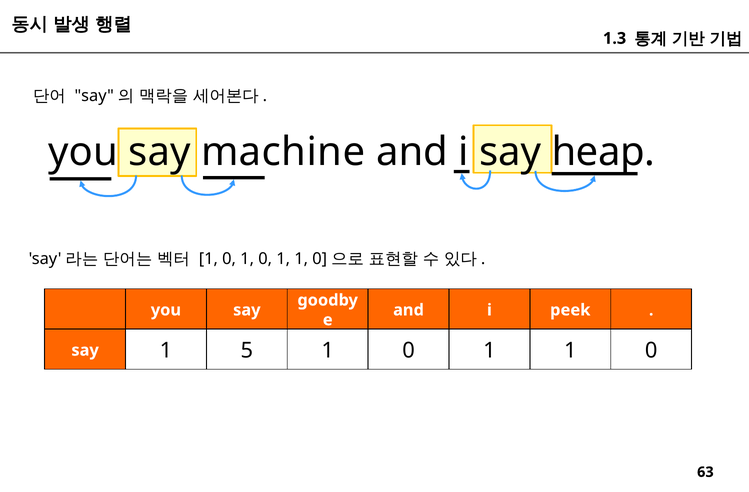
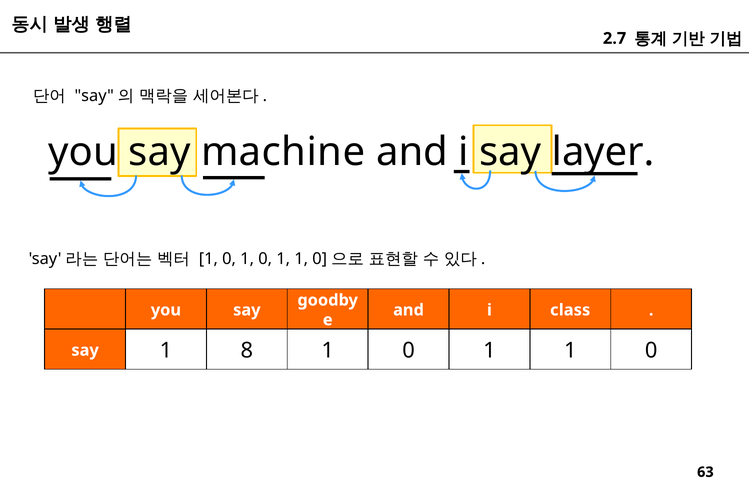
1.3: 1.3 -> 2.7 (615, 38)
heap: heap -> layer (603, 152)
peek: peek -> class (570, 310)
5: 5 -> 8 (247, 351)
